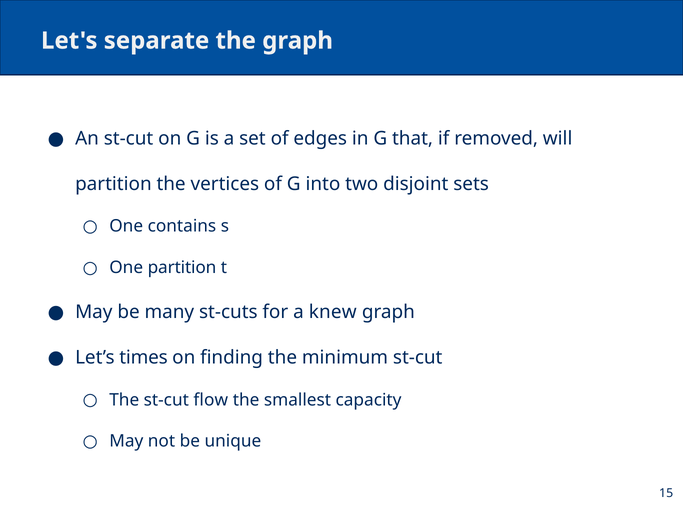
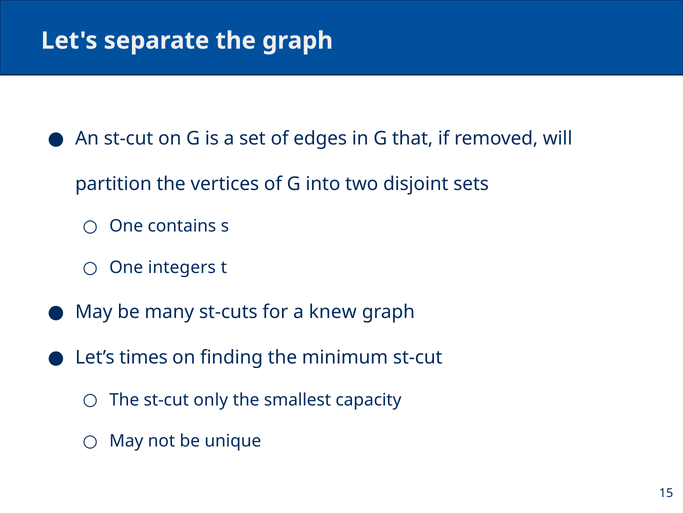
One partition: partition -> integers (182, 267)
flow: flow -> only (211, 400)
